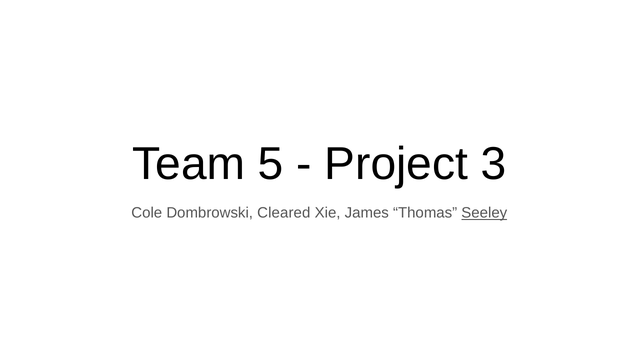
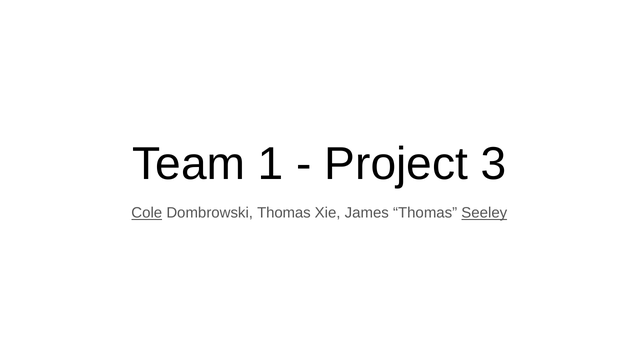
5: 5 -> 1 (271, 164)
Cole underline: none -> present (147, 213)
Dombrowski Cleared: Cleared -> Thomas (284, 213)
